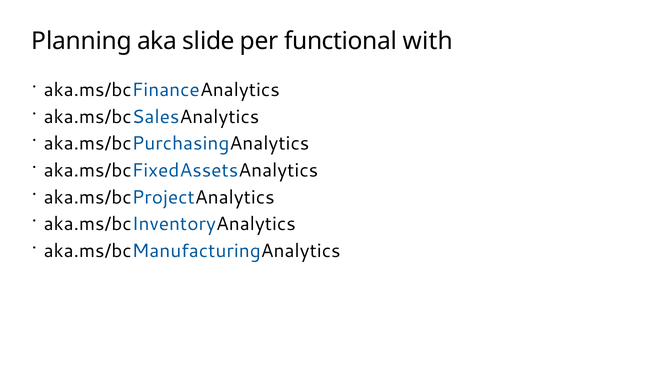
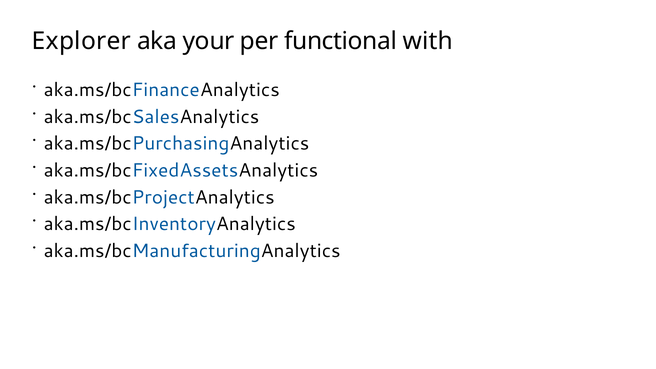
Planning: Planning -> Explorer (81, 41)
slide: slide -> your (209, 41)
